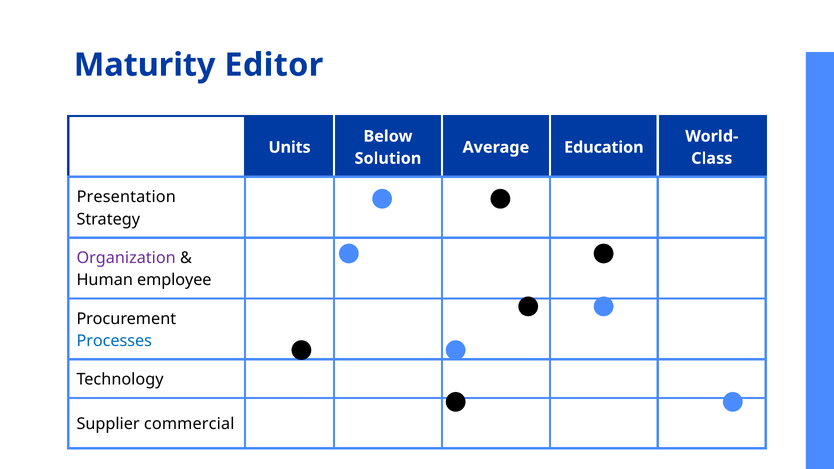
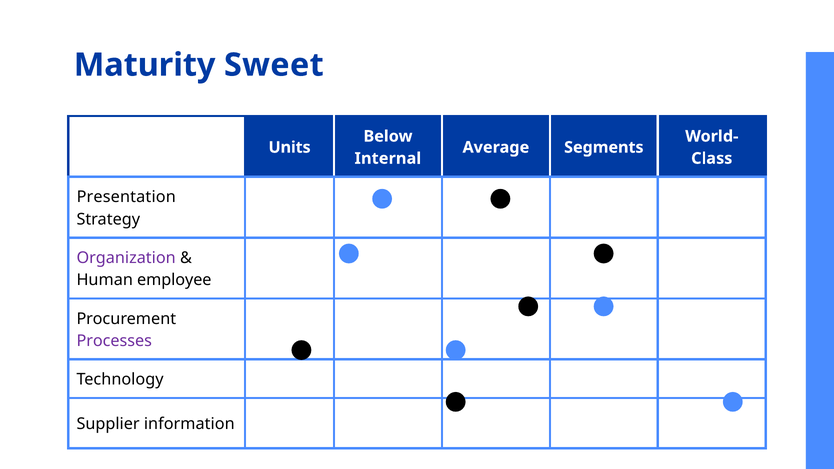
Editor: Editor -> Sweet (274, 65)
Education: Education -> Segments (604, 147)
Solution: Solution -> Internal (388, 158)
Processes colour: blue -> purple (114, 341)
commercial: commercial -> information (189, 424)
